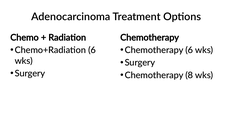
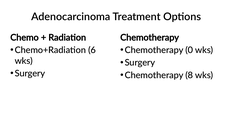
Chemotherapy 6: 6 -> 0 (189, 50)
